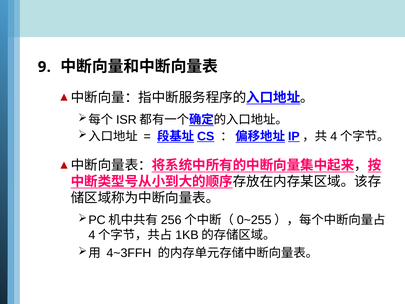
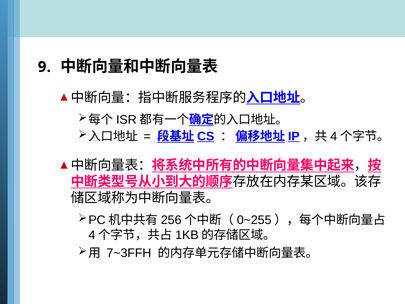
4~3FFH: 4~3FFH -> 7~3FFH (129, 253)
